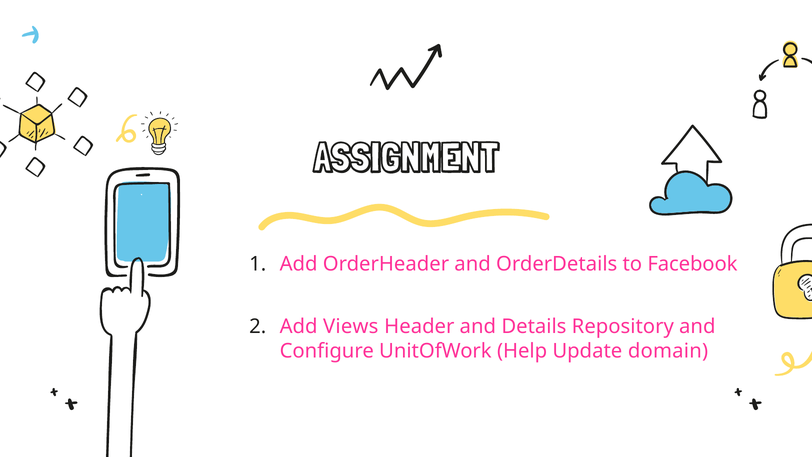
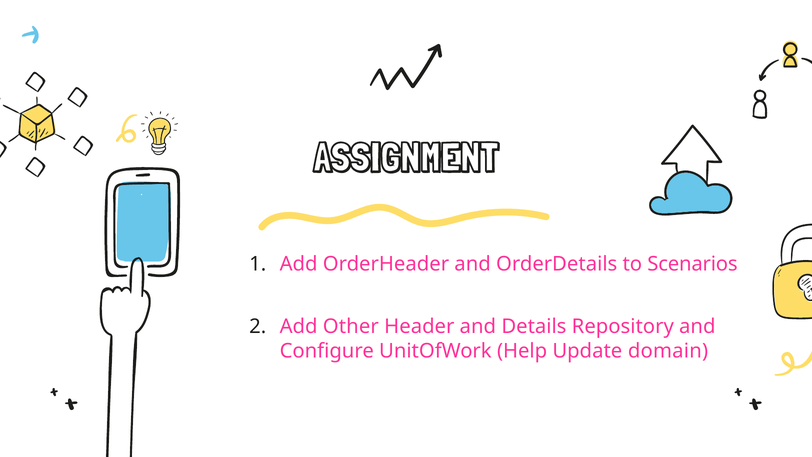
Facebook: Facebook -> Scenarios (692, 264)
Views: Views -> Other (351, 326)
